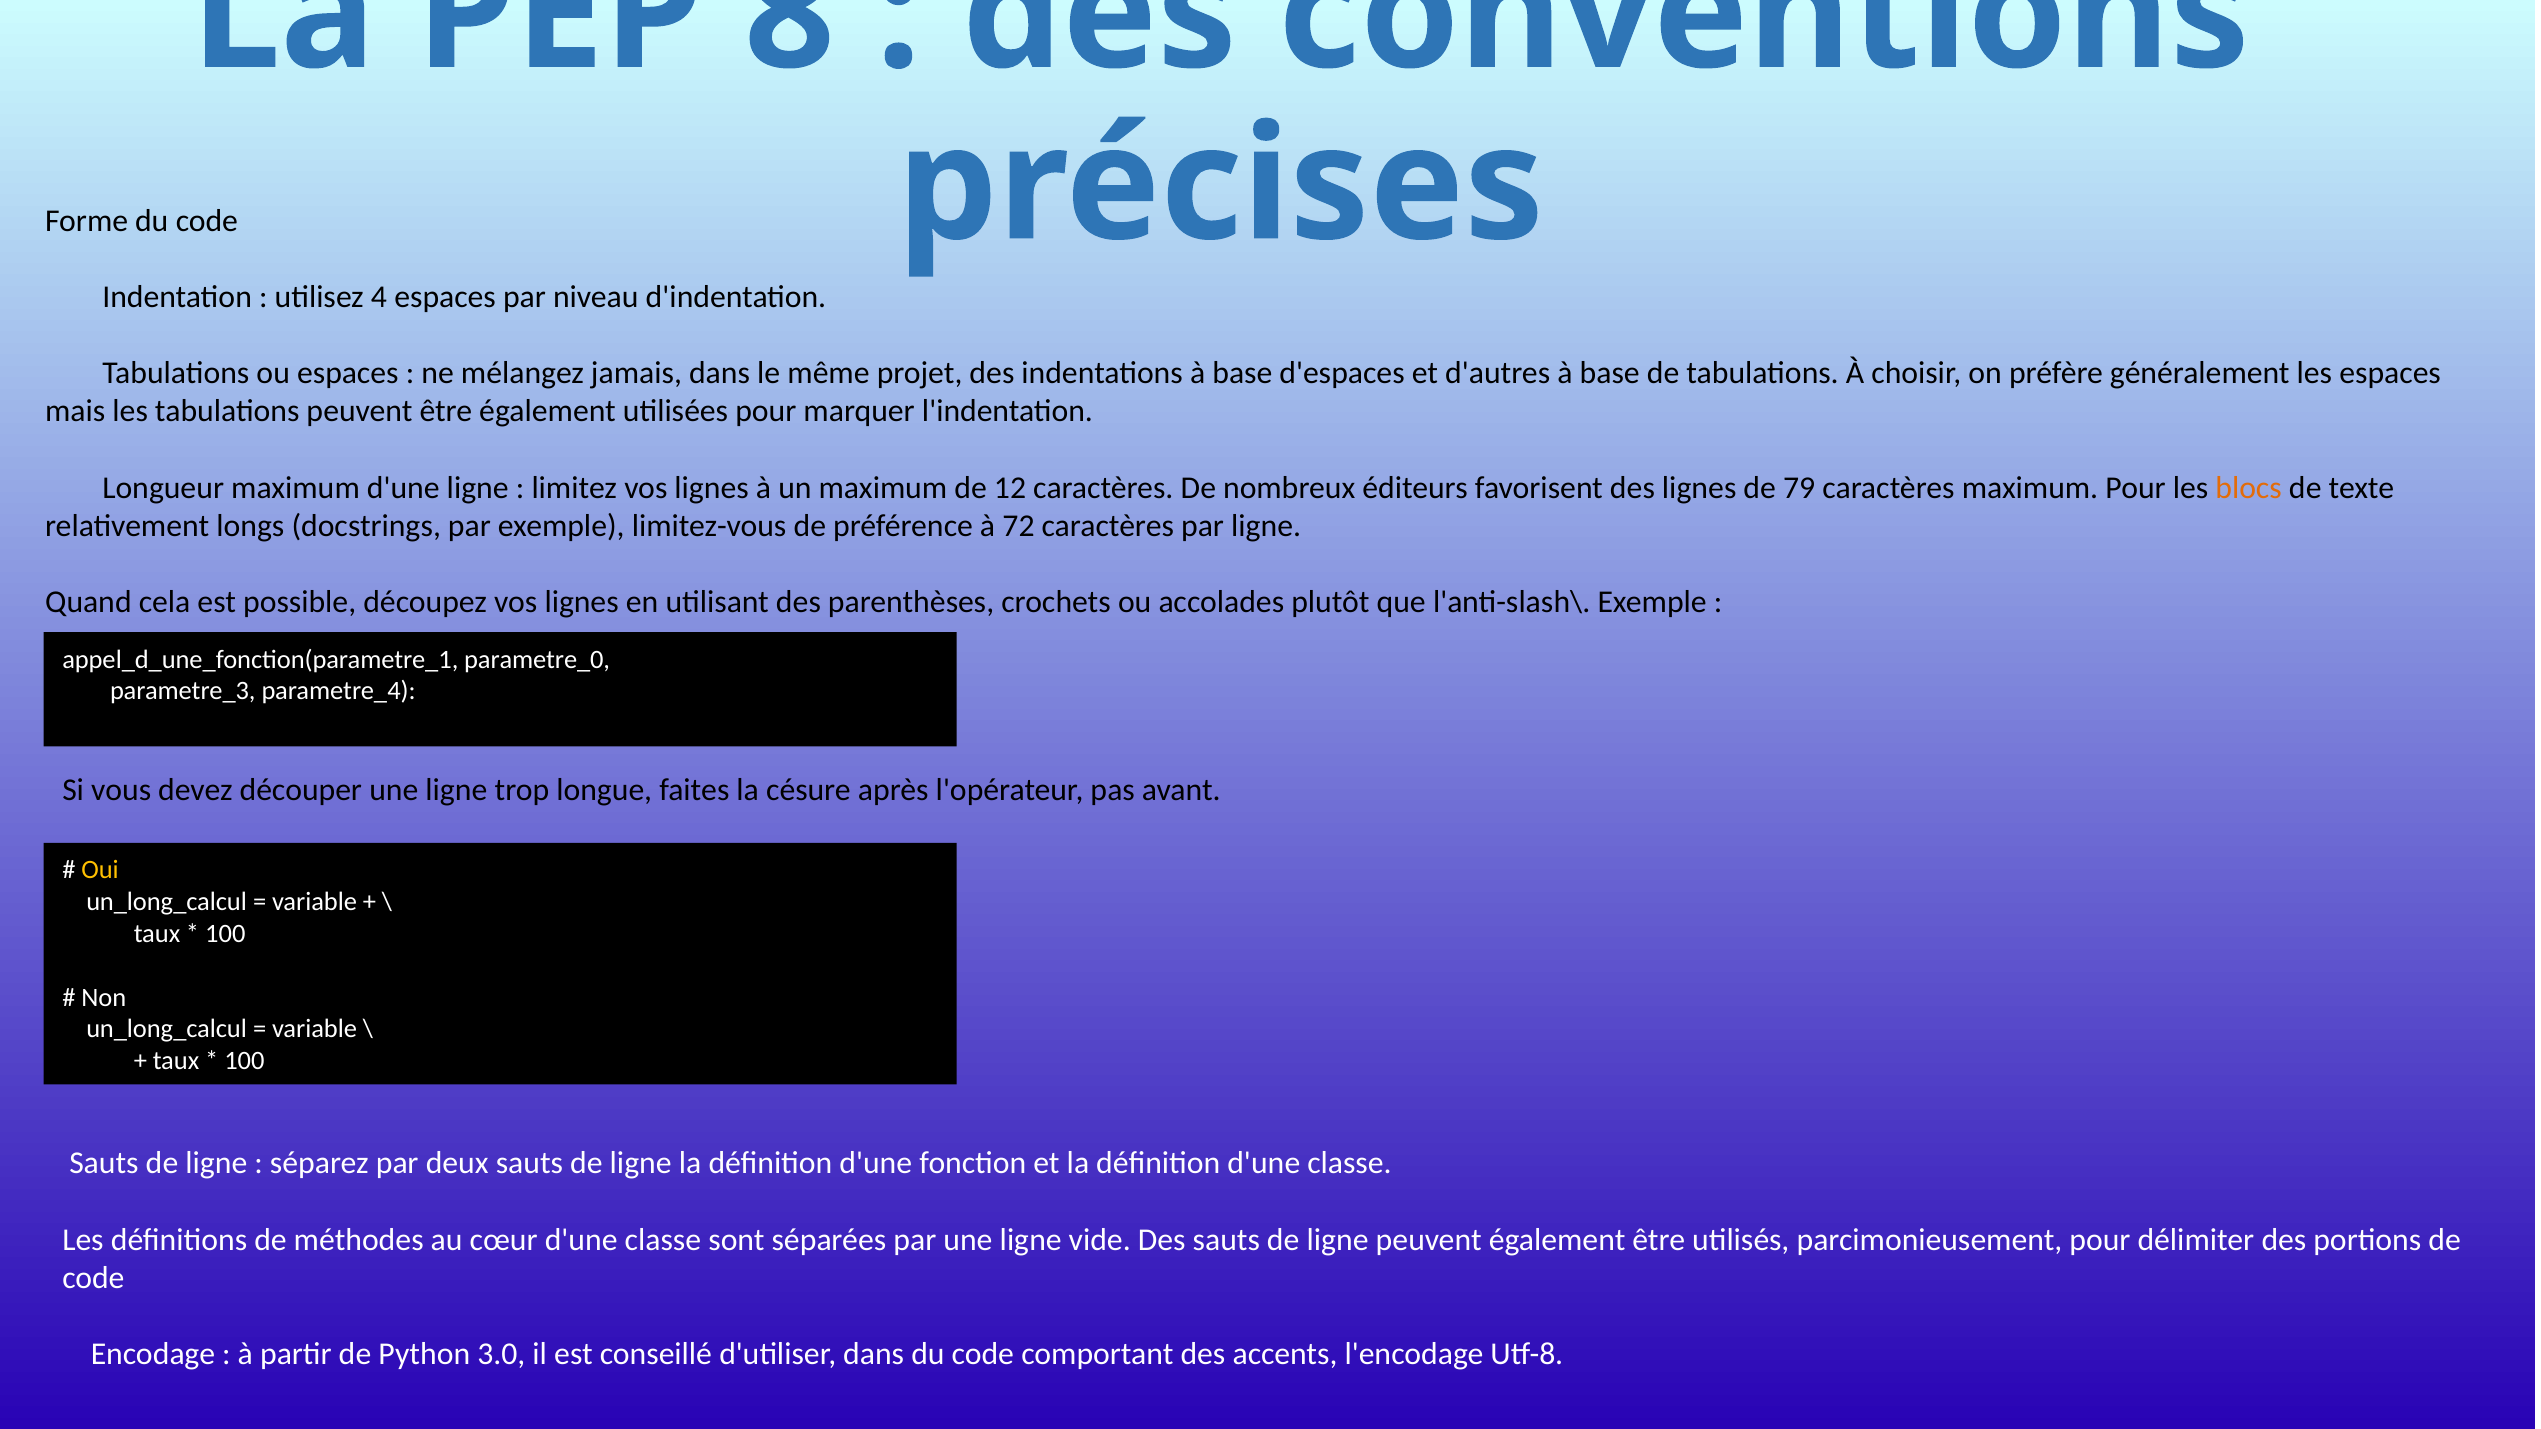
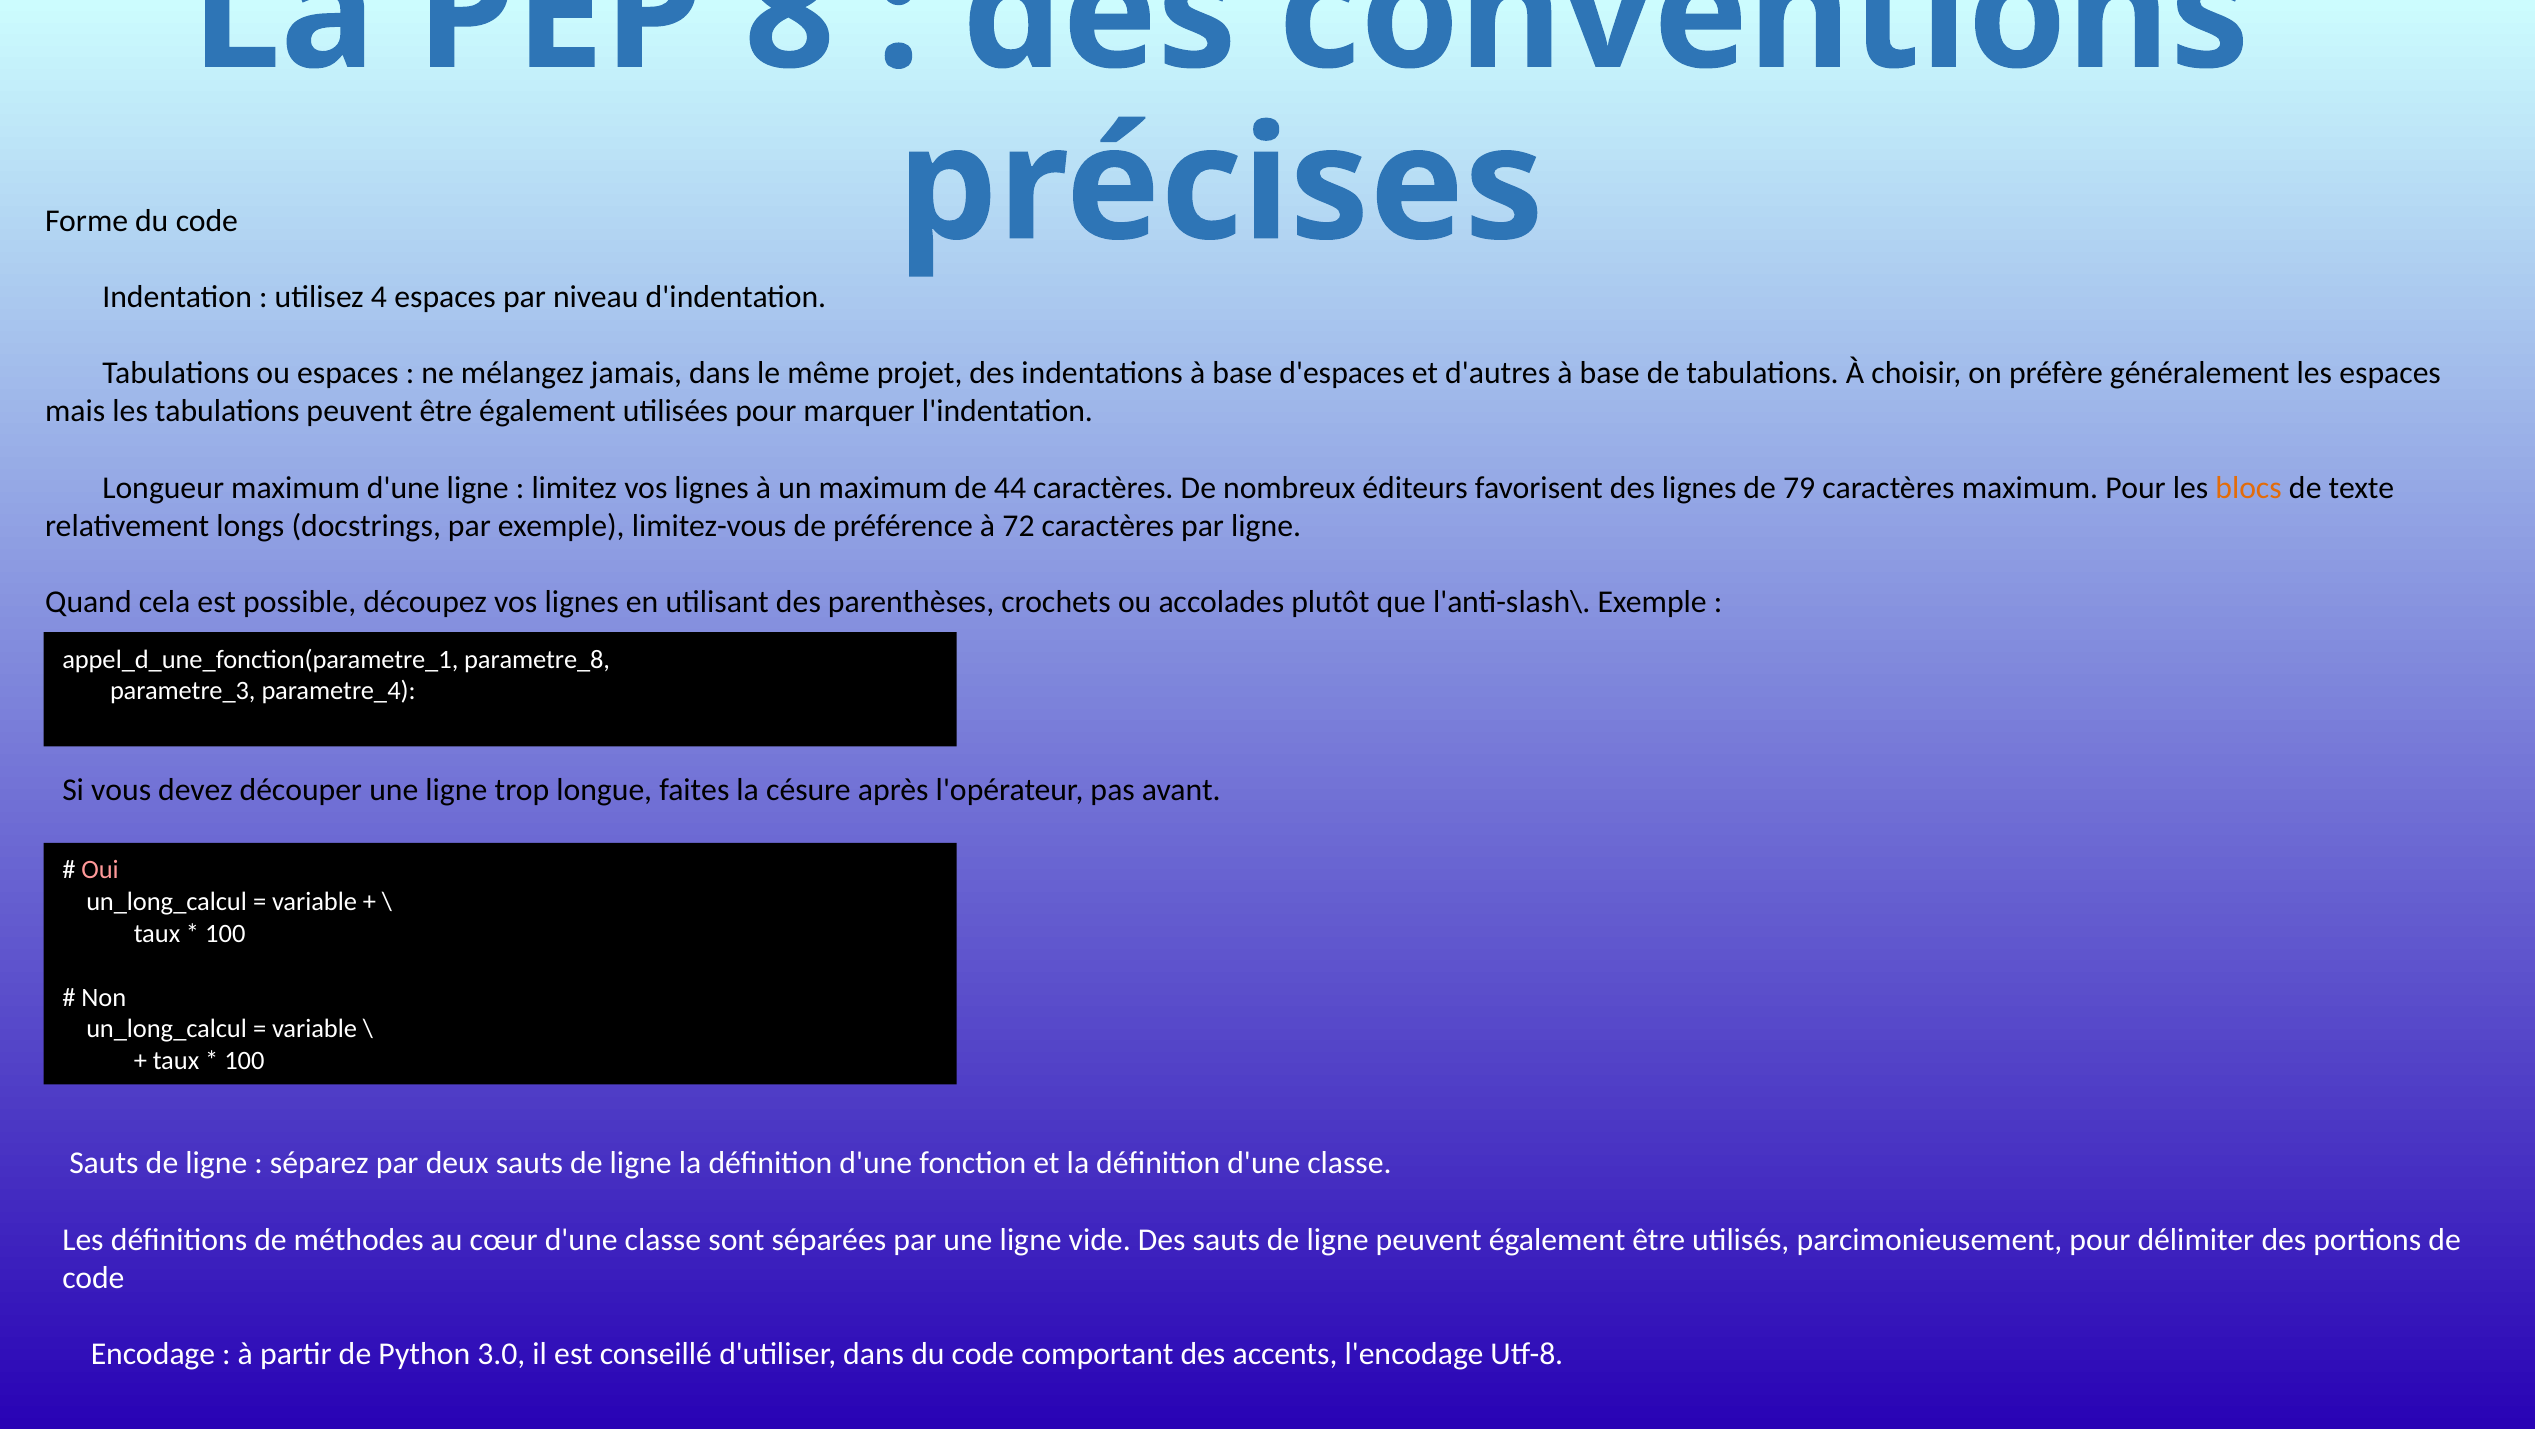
12: 12 -> 44 (1010, 488)
parametre_0: parametre_0 -> parametre_8 (537, 659)
Oui colour: yellow -> pink (100, 870)
